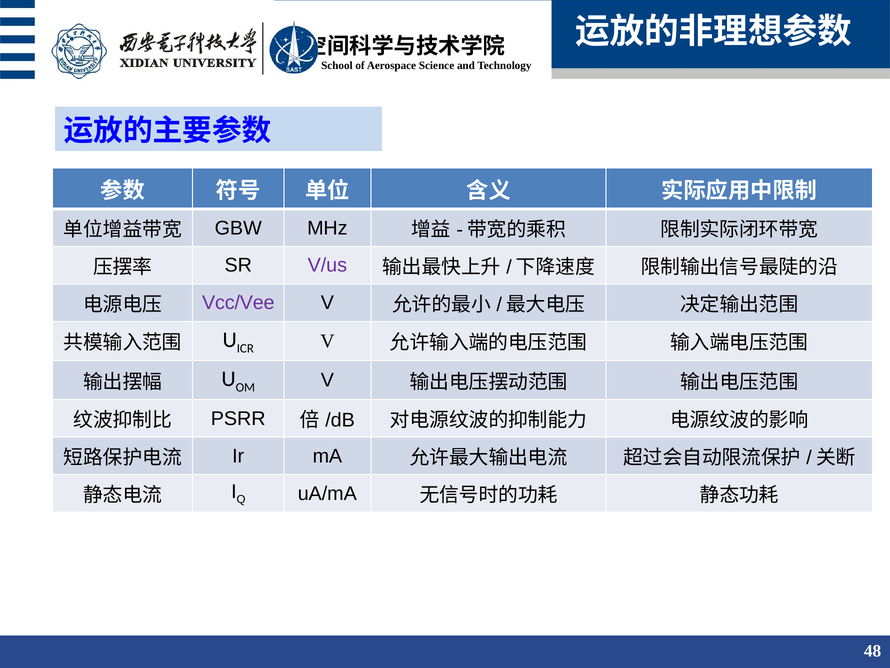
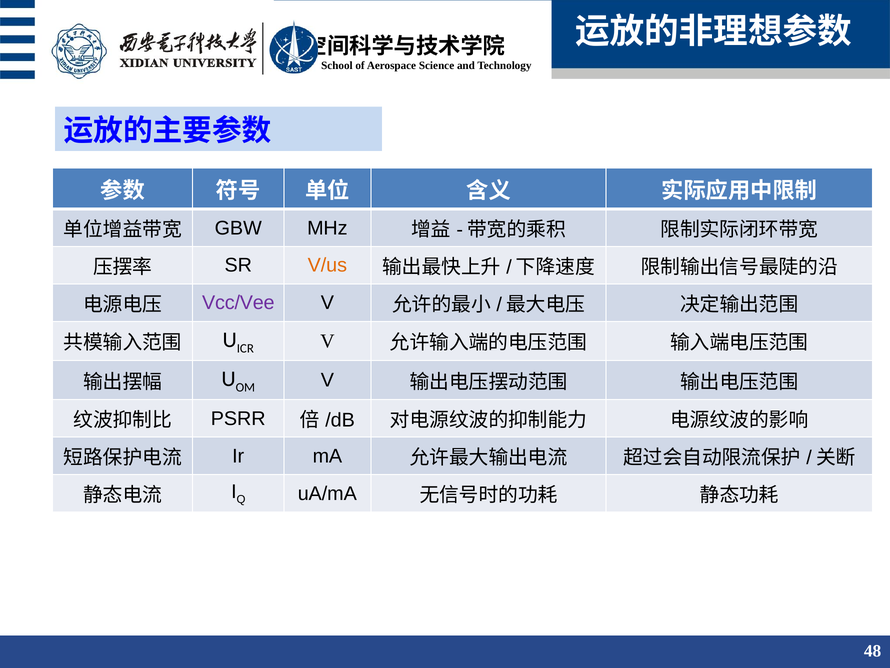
V/us colour: purple -> orange (327, 265)
